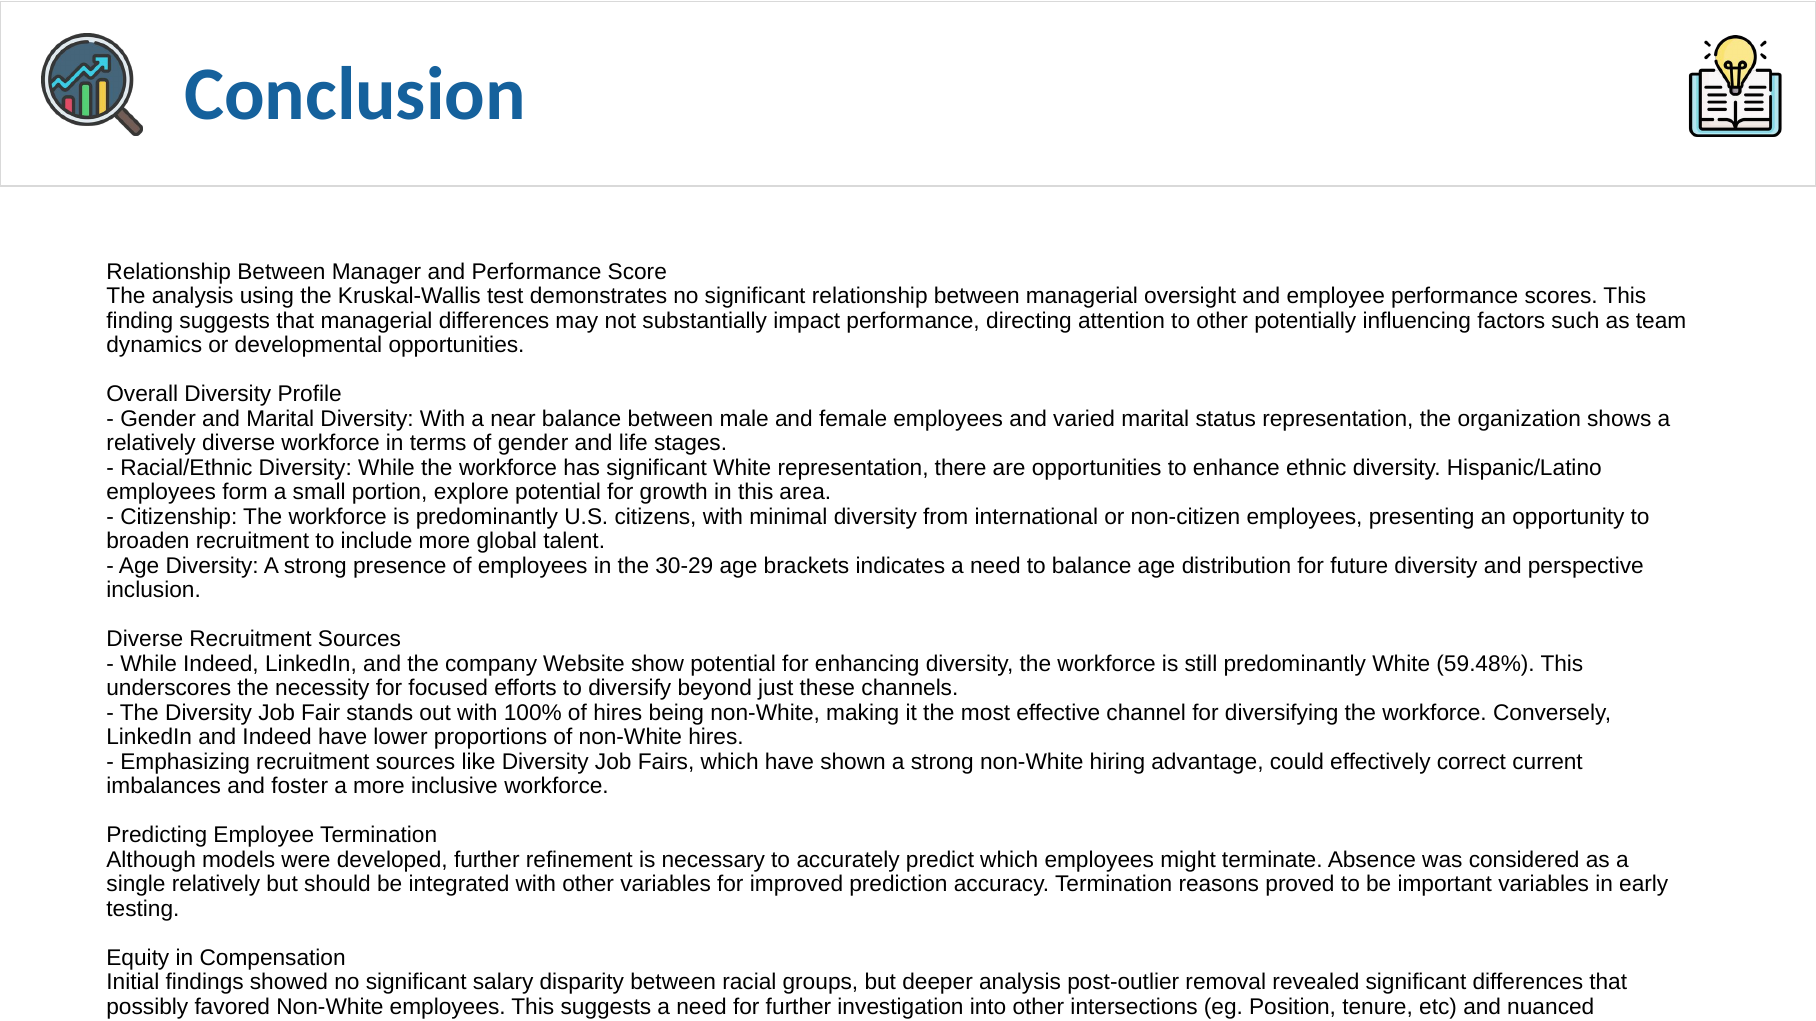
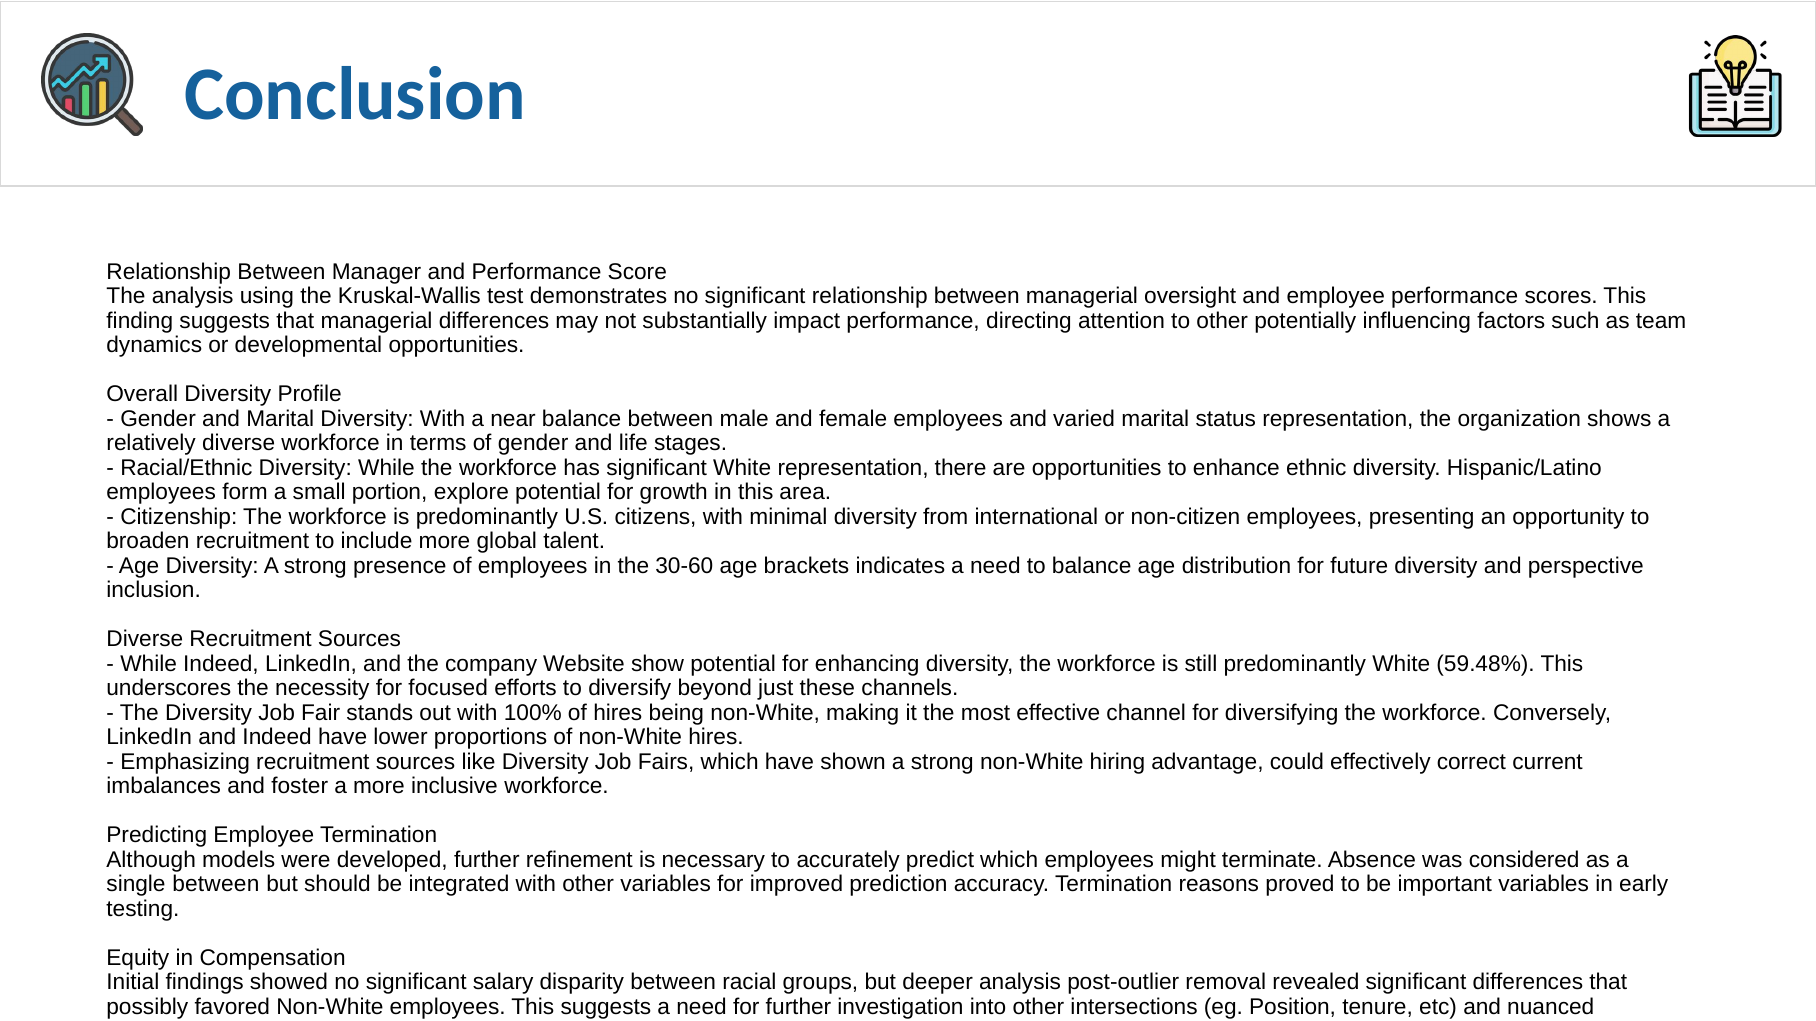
30-29: 30-29 -> 30-60 (684, 566)
single relatively: relatively -> between (216, 885)
